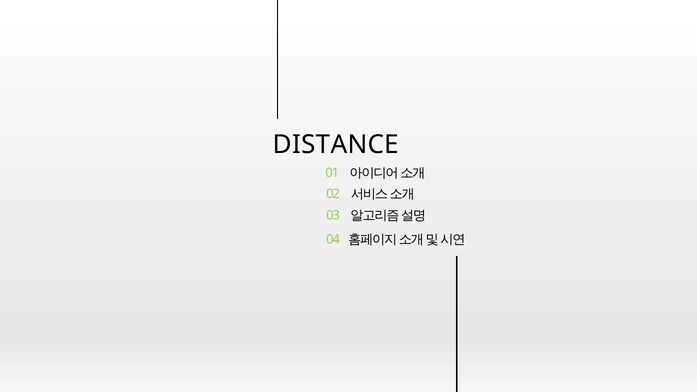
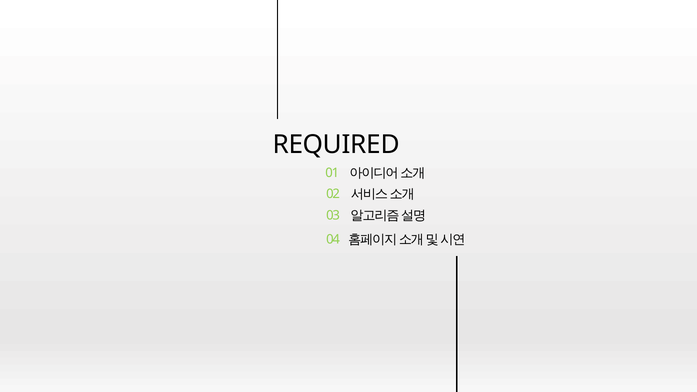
DISTANCE: DISTANCE -> REQUIRED (336, 145)
